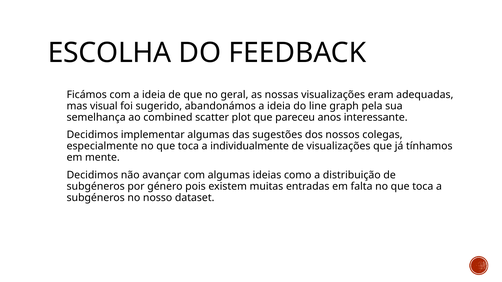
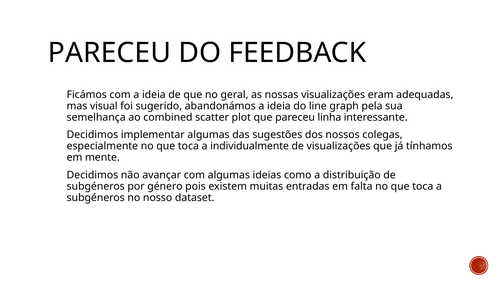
ESCOLHA: ESCOLHA -> PARECEU (109, 53)
anos: anos -> linha (329, 117)
